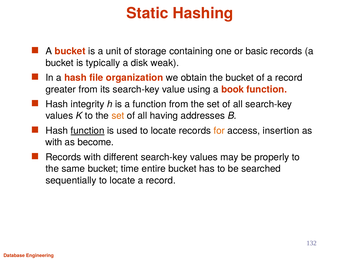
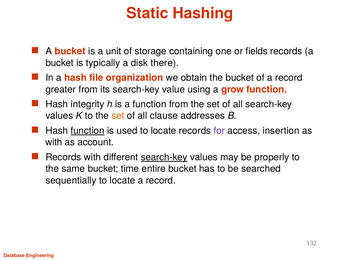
basic: basic -> fields (257, 51)
weak: weak -> there (165, 63)
book: book -> grow (233, 89)
having: having -> clause (164, 116)
for colour: orange -> purple (219, 130)
become: become -> account (96, 142)
search-key underline: none -> present (164, 157)
